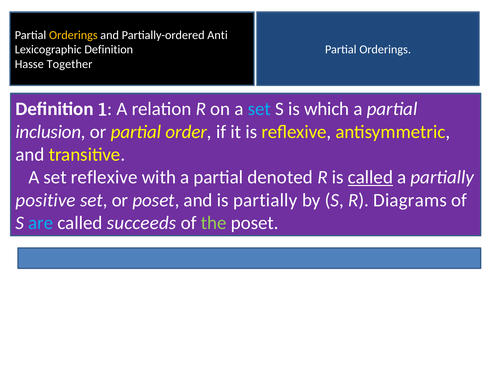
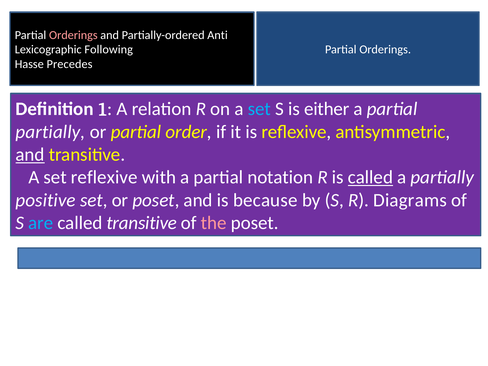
Orderings colour: yellow -> pink (73, 35)
Lexicographic Definition: Definition -> Following (109, 50)
Together: Together -> Precedes (70, 64)
which: which -> either (327, 109)
inclusion: inclusion -> partially (50, 132)
and underline: none -> present (30, 155)
denoted: denoted -> notation (280, 177)
is partially: partially -> because (265, 200)
called succeeds: succeeds -> transitive (142, 223)
the colour: light green -> pink (214, 223)
